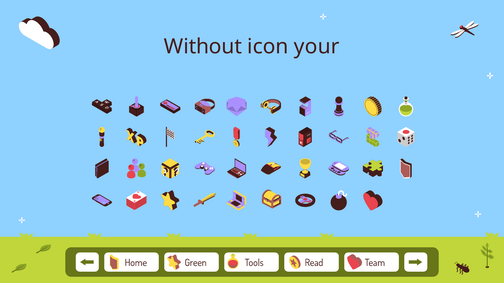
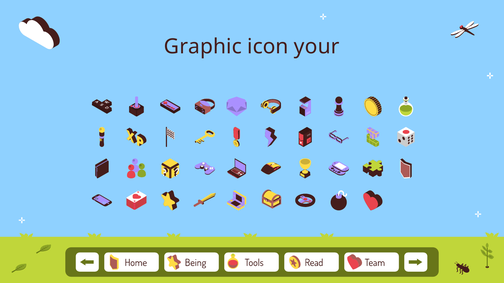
Without: Without -> Graphic (203, 47)
Green: Green -> Being (196, 263)
